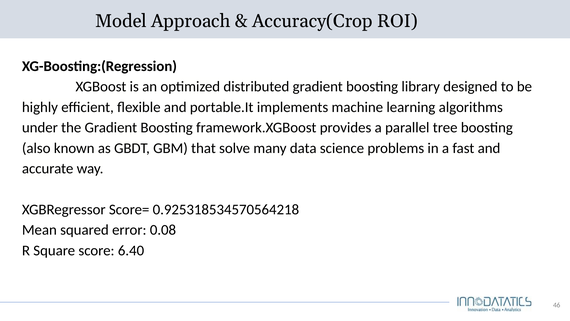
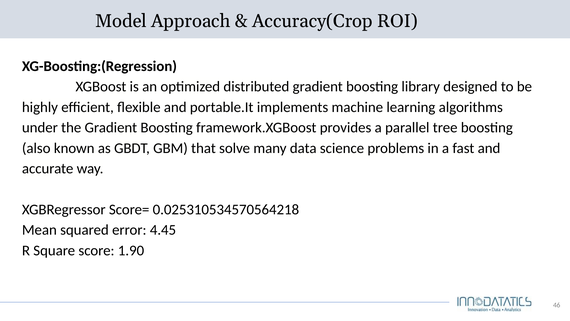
0.925318534570564218: 0.925318534570564218 -> 0.025310534570564218 (226, 209)
0.08: 0.08 -> 4.45 (163, 230)
6.40: 6.40 -> 1.90 (131, 250)
